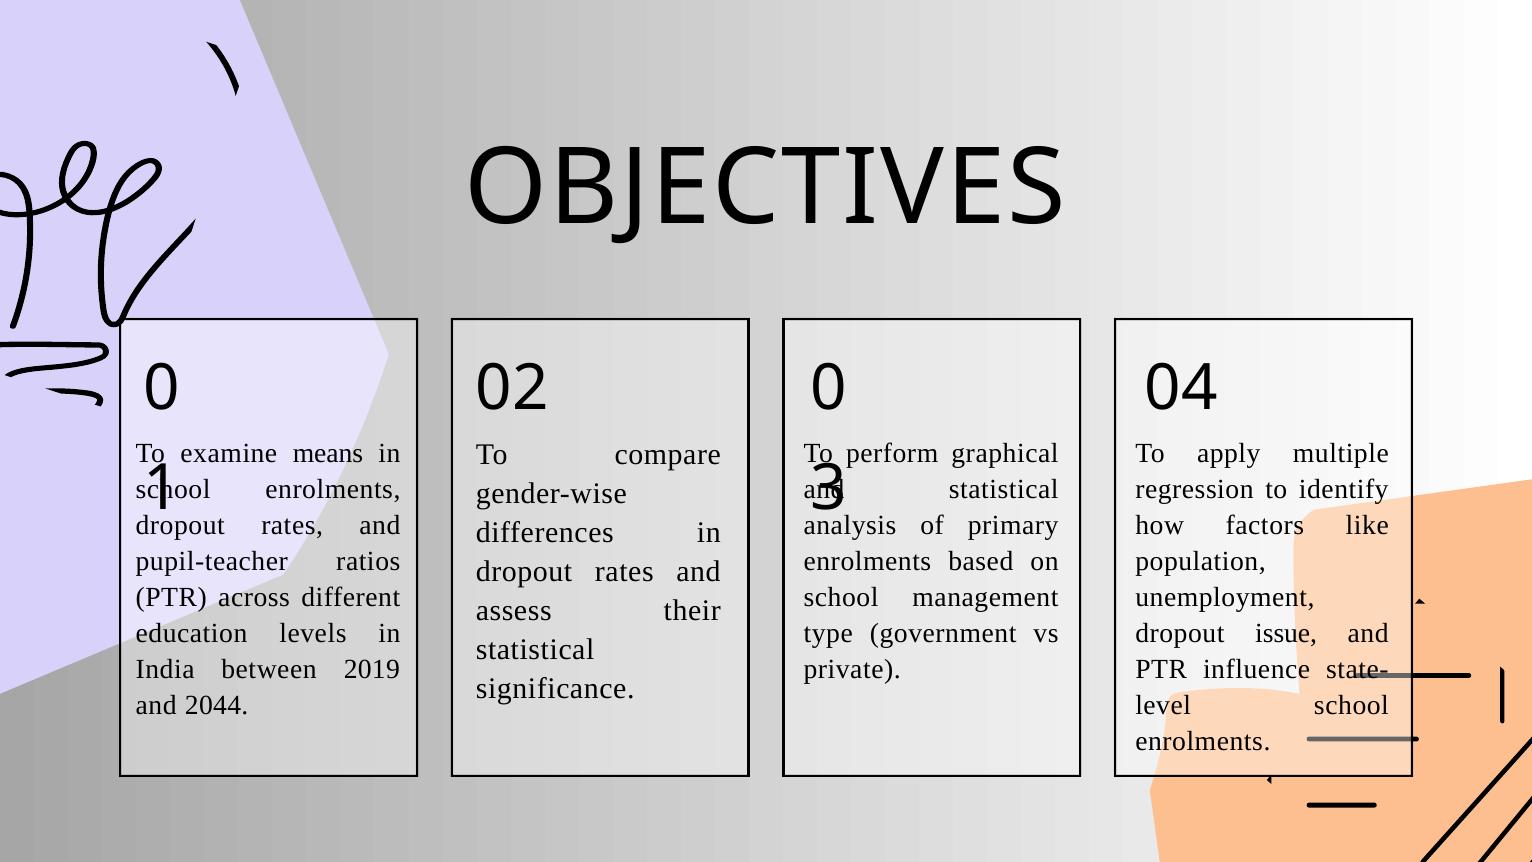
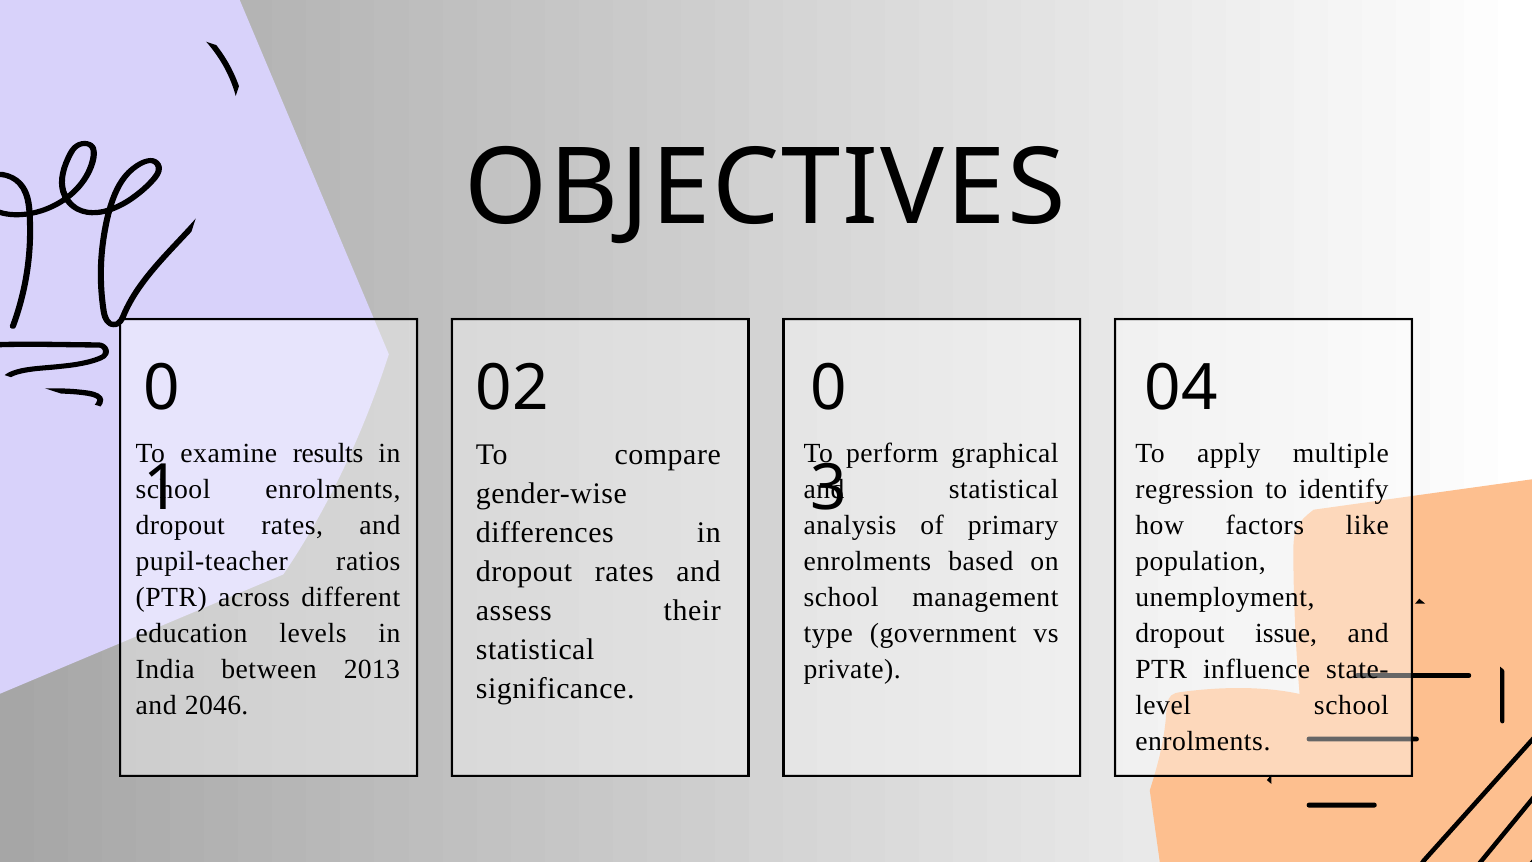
means: means -> results (328, 453)
2019: 2019 -> 2013 (372, 669)
2044: 2044 -> 2046 (217, 705)
